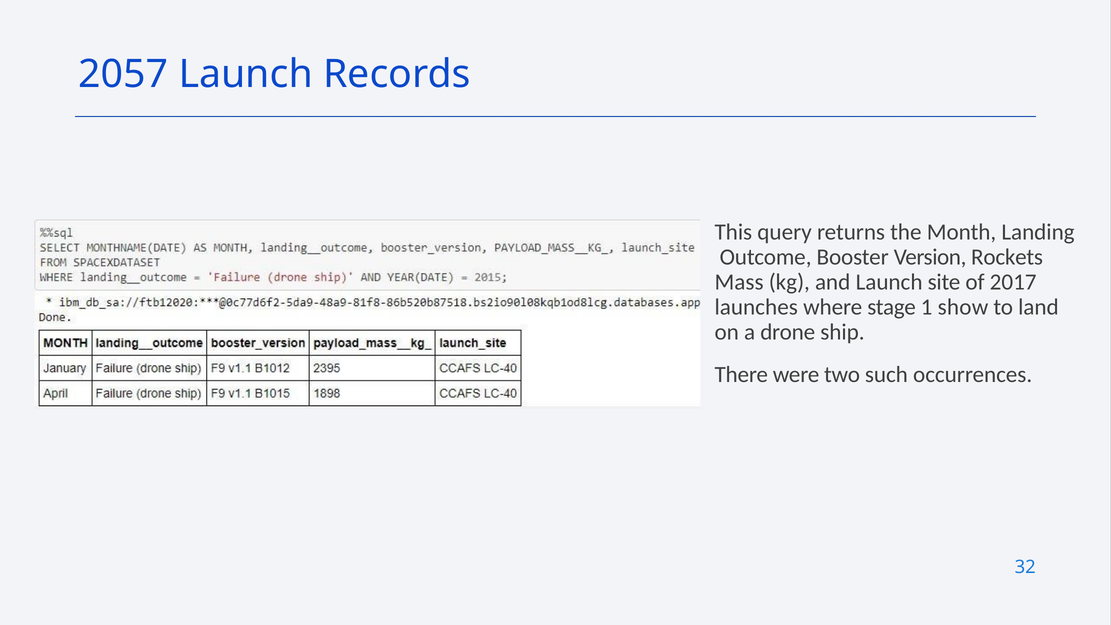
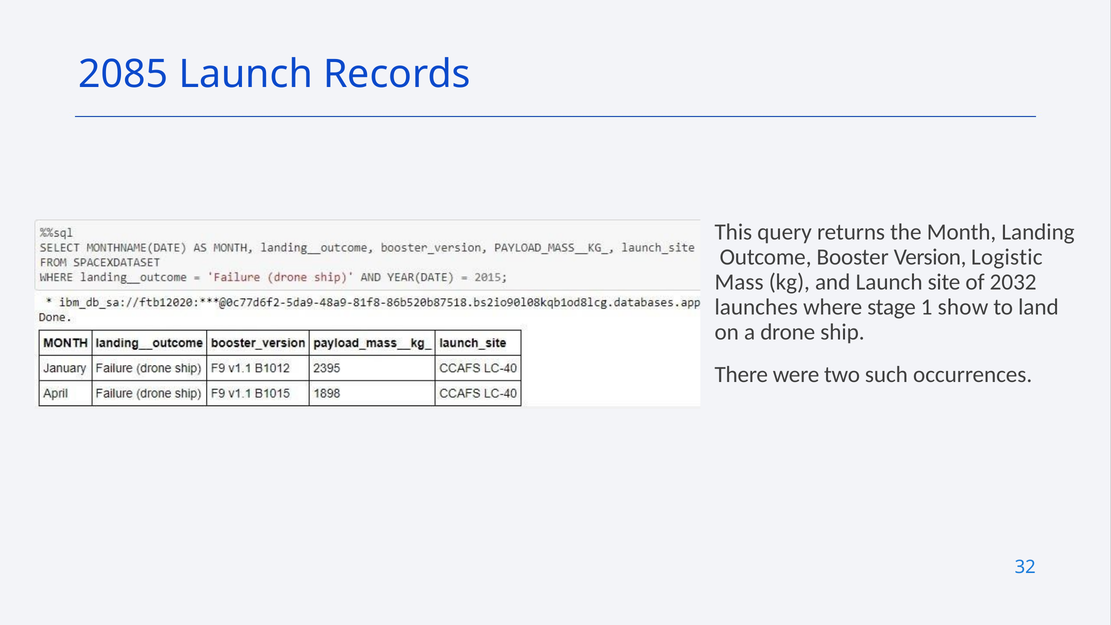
2057: 2057 -> 2085 (123, 74)
Rockets: Rockets -> Logistic (1007, 257)
2017: 2017 -> 2032 (1013, 282)
